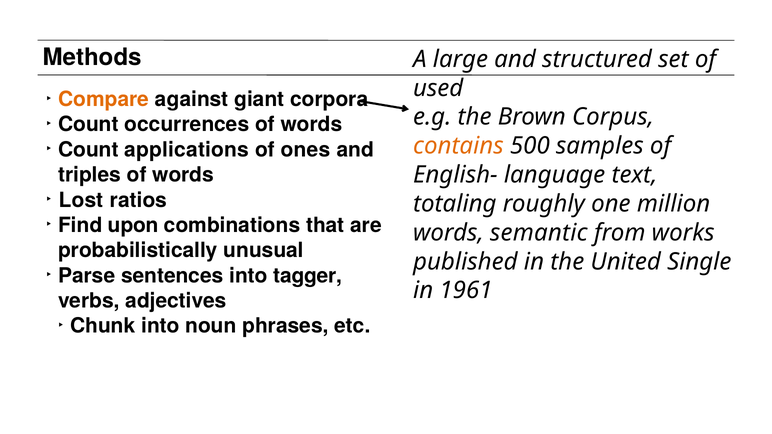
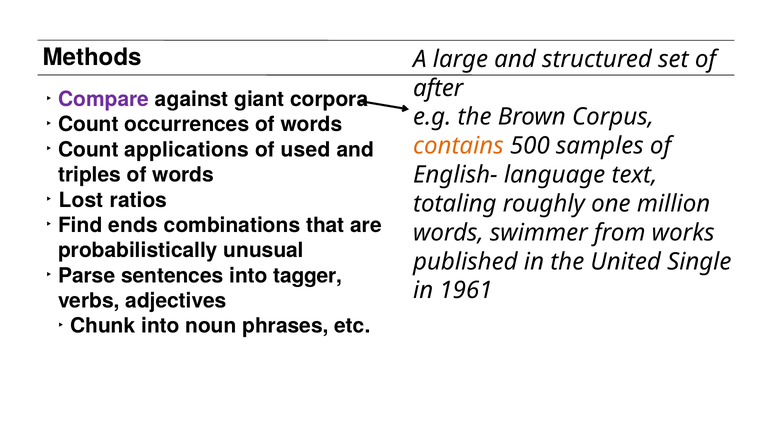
used: used -> after (438, 88)
Compare colour: orange -> purple (104, 99)
ones: ones -> used (306, 150)
upon: upon -> ends (133, 225)
semantic: semantic -> swimmer (539, 232)
